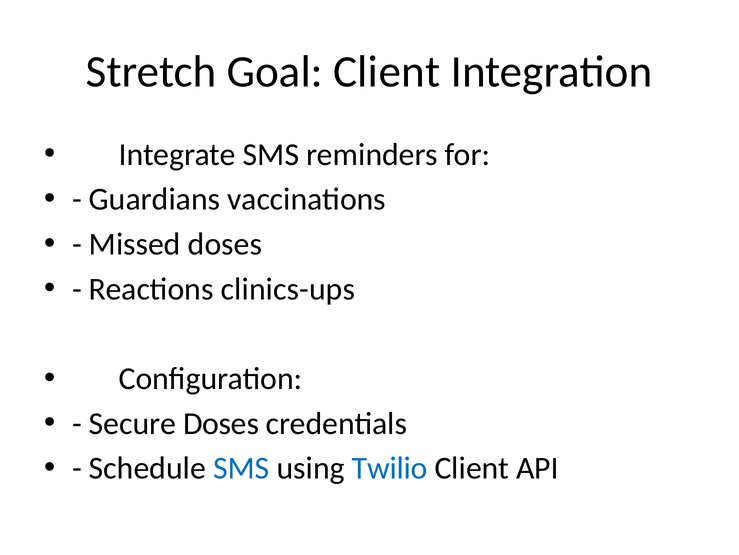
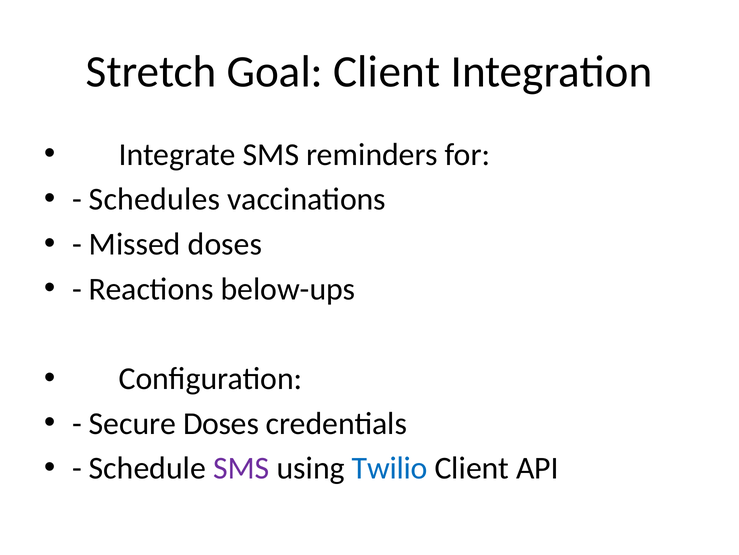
Guardians: Guardians -> Schedules (155, 199)
clinics-ups: clinics-ups -> below-ups (288, 289)
SMS colour: blue -> purple (241, 468)
